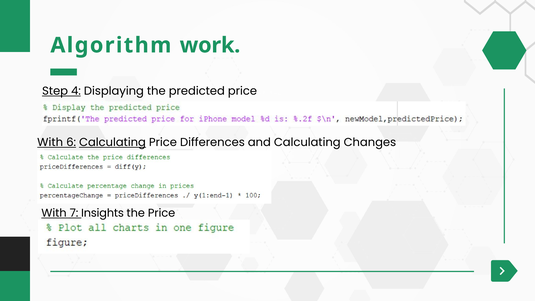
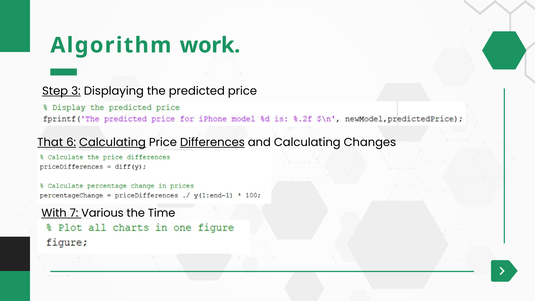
4: 4 -> 3 (76, 91)
With: With -> That (50, 142)
Differences underline: none -> present (212, 142)
Insights: Insights -> Various (102, 213)
the Price: Price -> Time (162, 213)
